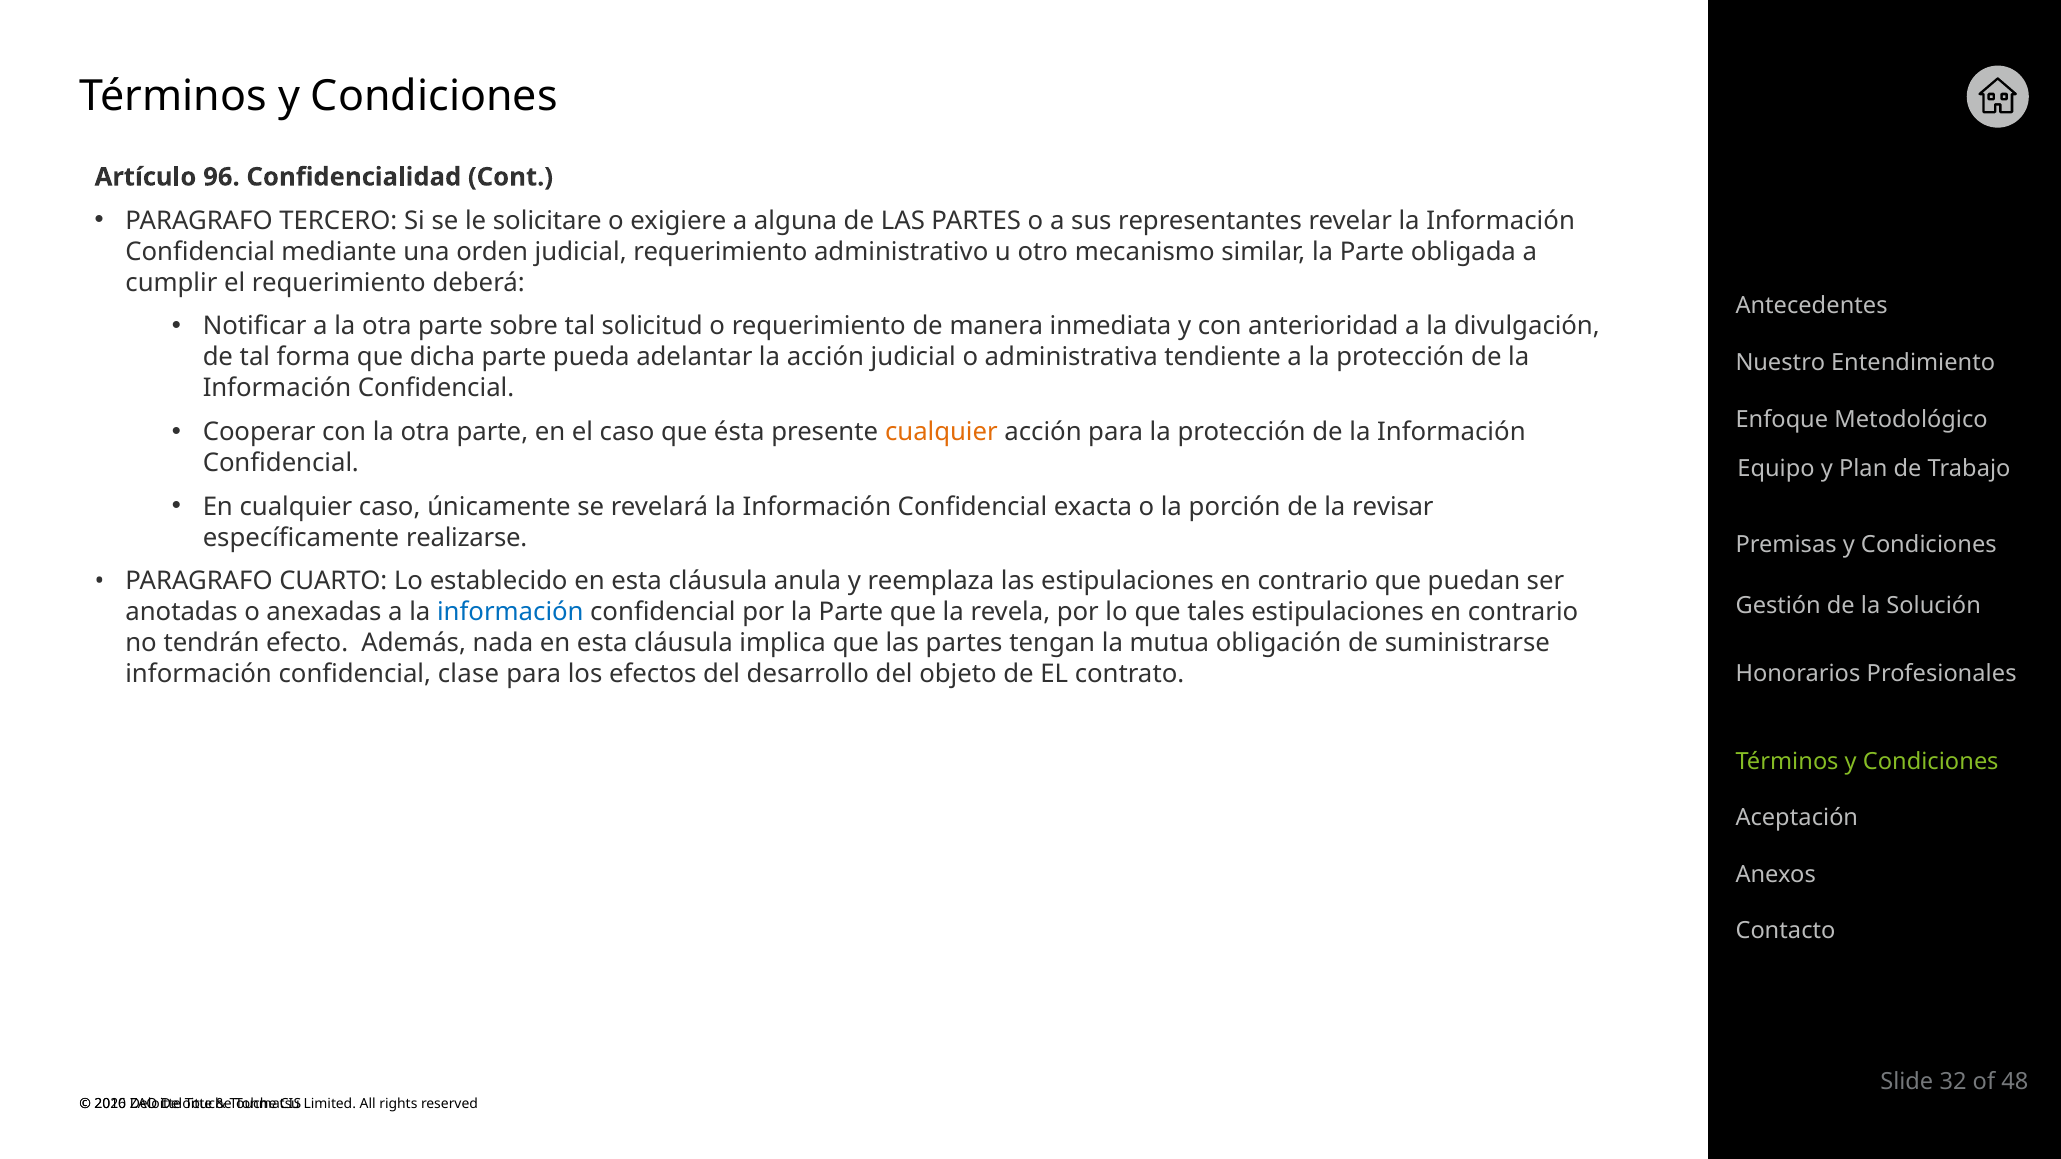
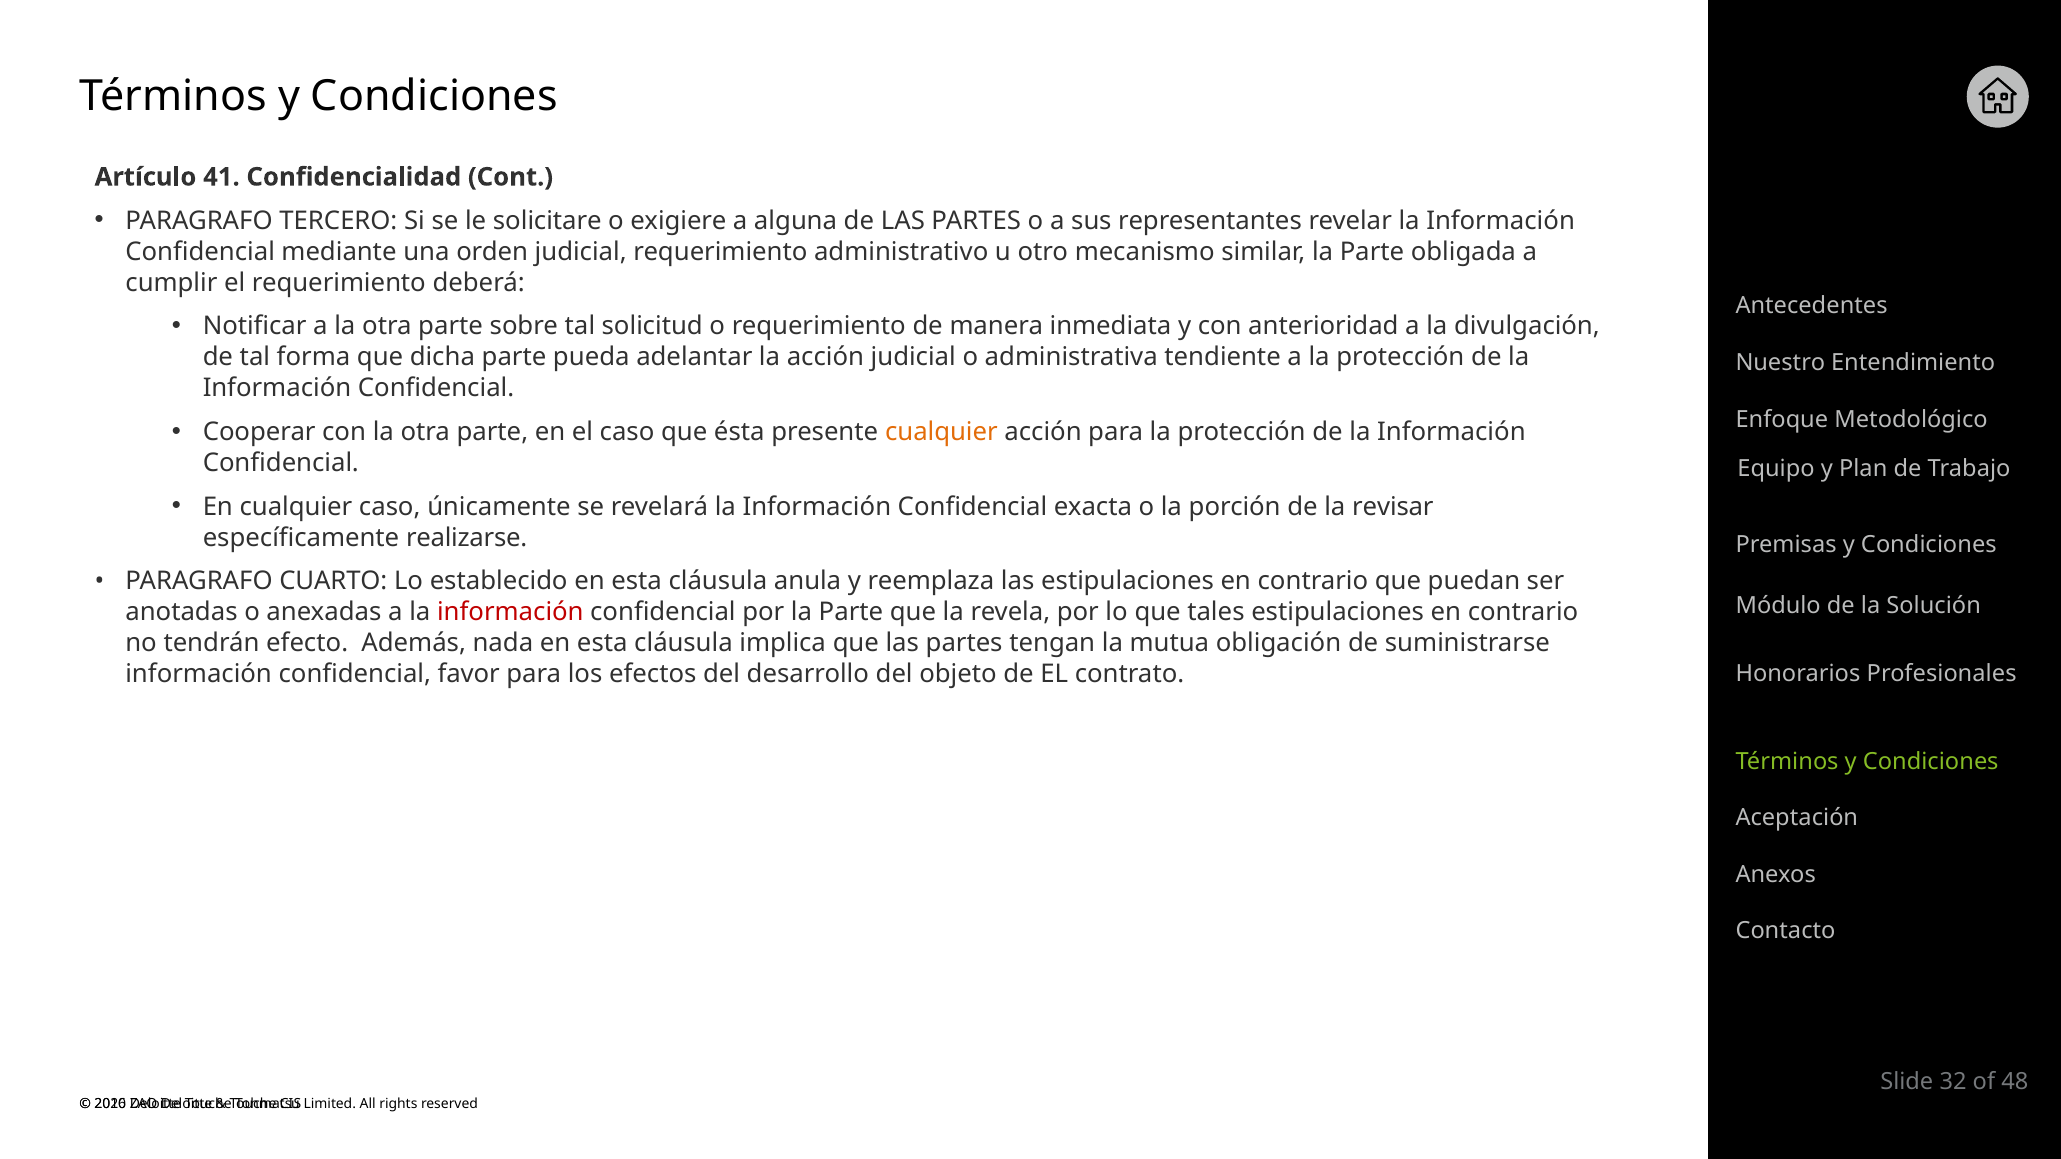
96: 96 -> 41 (221, 177)
Gestión: Gestión -> Módulo (1778, 606)
información colour: blue -> red (510, 613)
clase: clase -> favor (469, 674)
